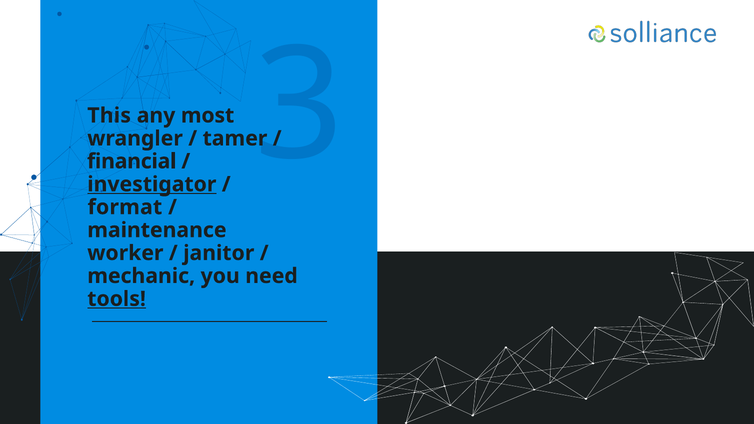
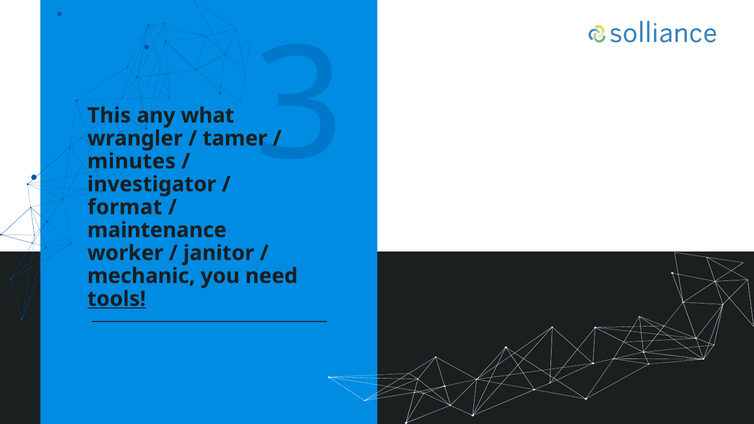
most: most -> what (208, 116)
financial: financial -> minutes (132, 161)
investigator underline: present -> none (152, 184)
